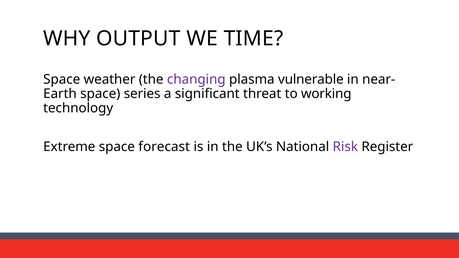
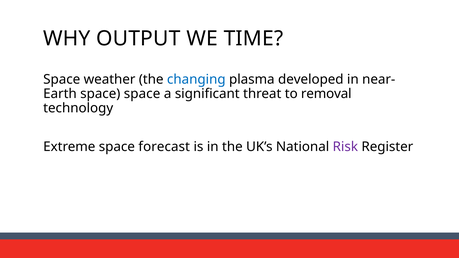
changing colour: purple -> blue (196, 79)
vulnerable: vulnerable -> developed (311, 79)
space series: series -> space (142, 94)
working: working -> removal (326, 94)
